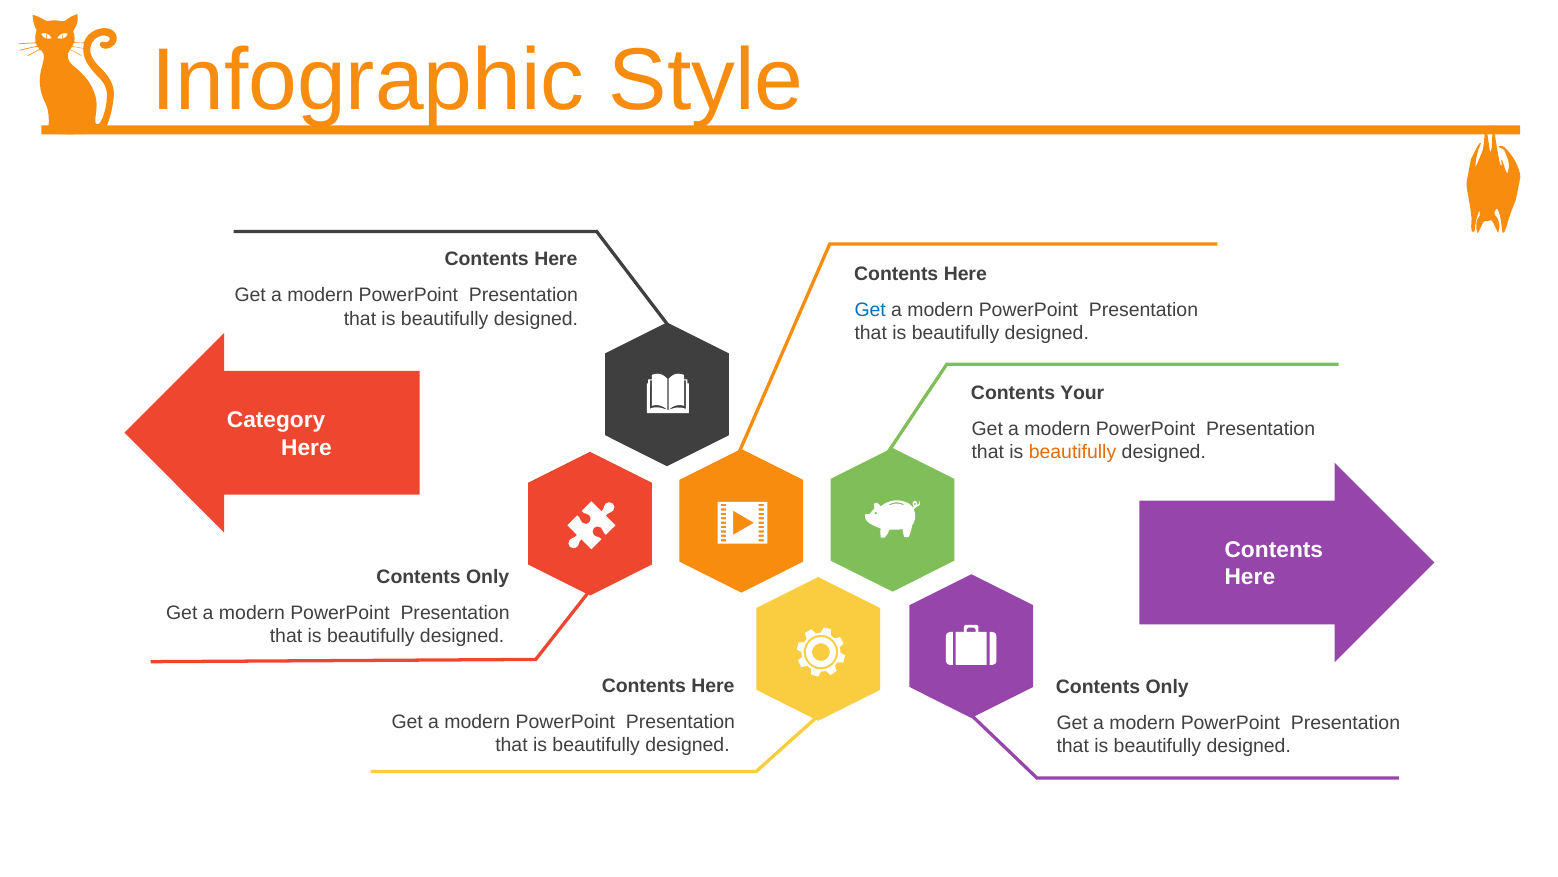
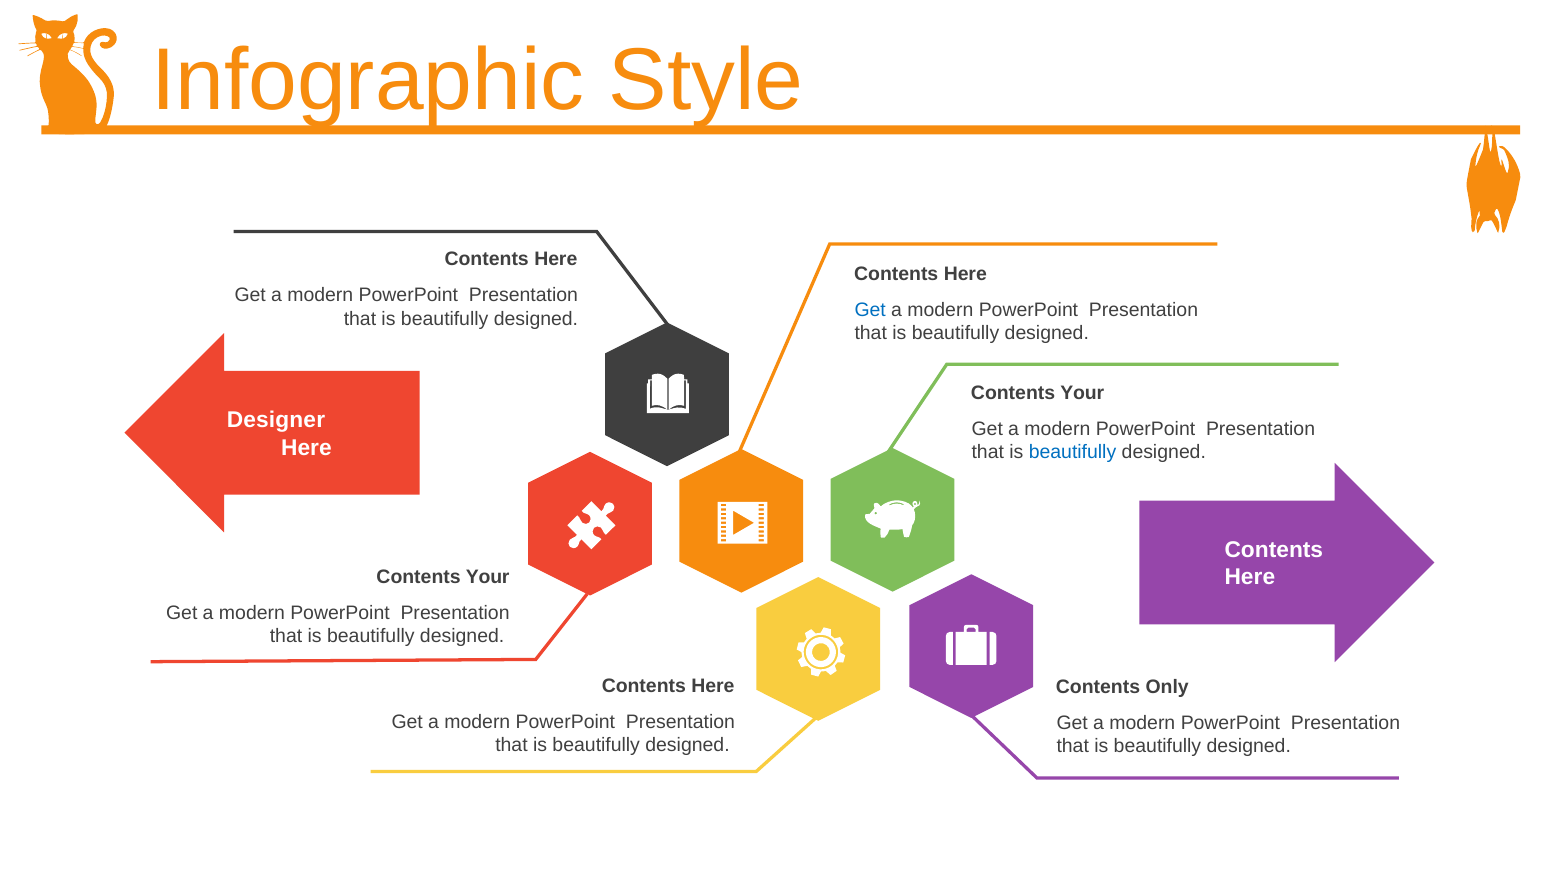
Category: Category -> Designer (276, 420)
beautifully colour: orange -> blue (1073, 452)
Only: Only -> Your (488, 577)
